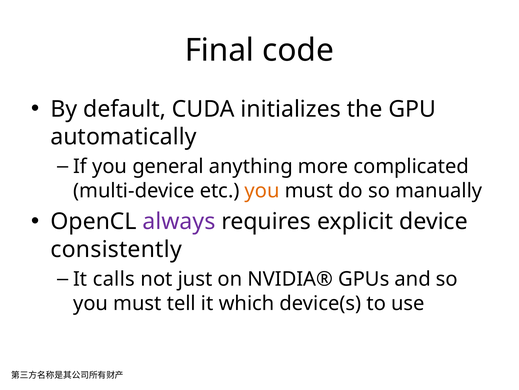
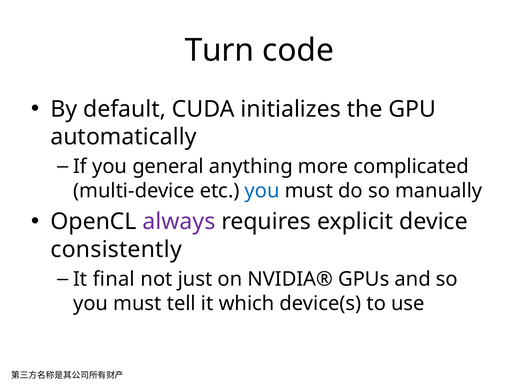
Final: Final -> Turn (219, 50)
you colour: orange -> blue (262, 190)
calls: calls -> final (114, 279)
